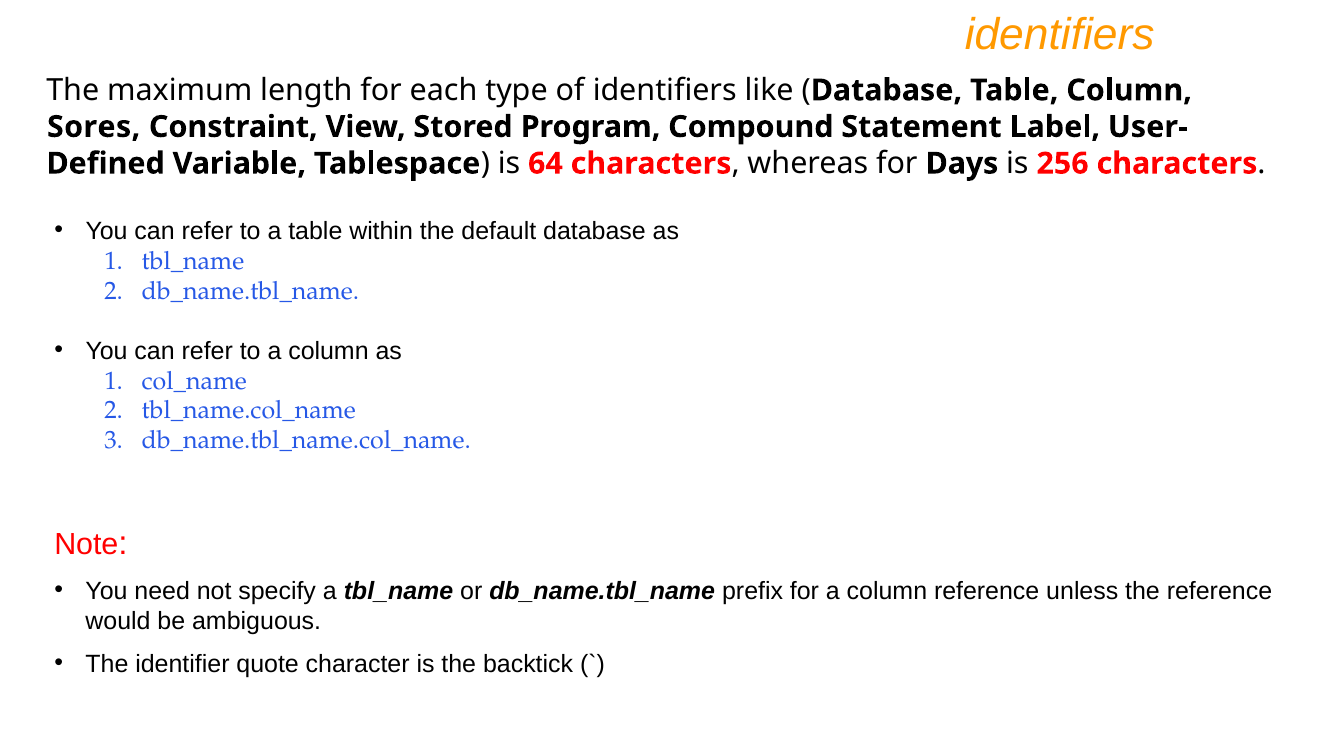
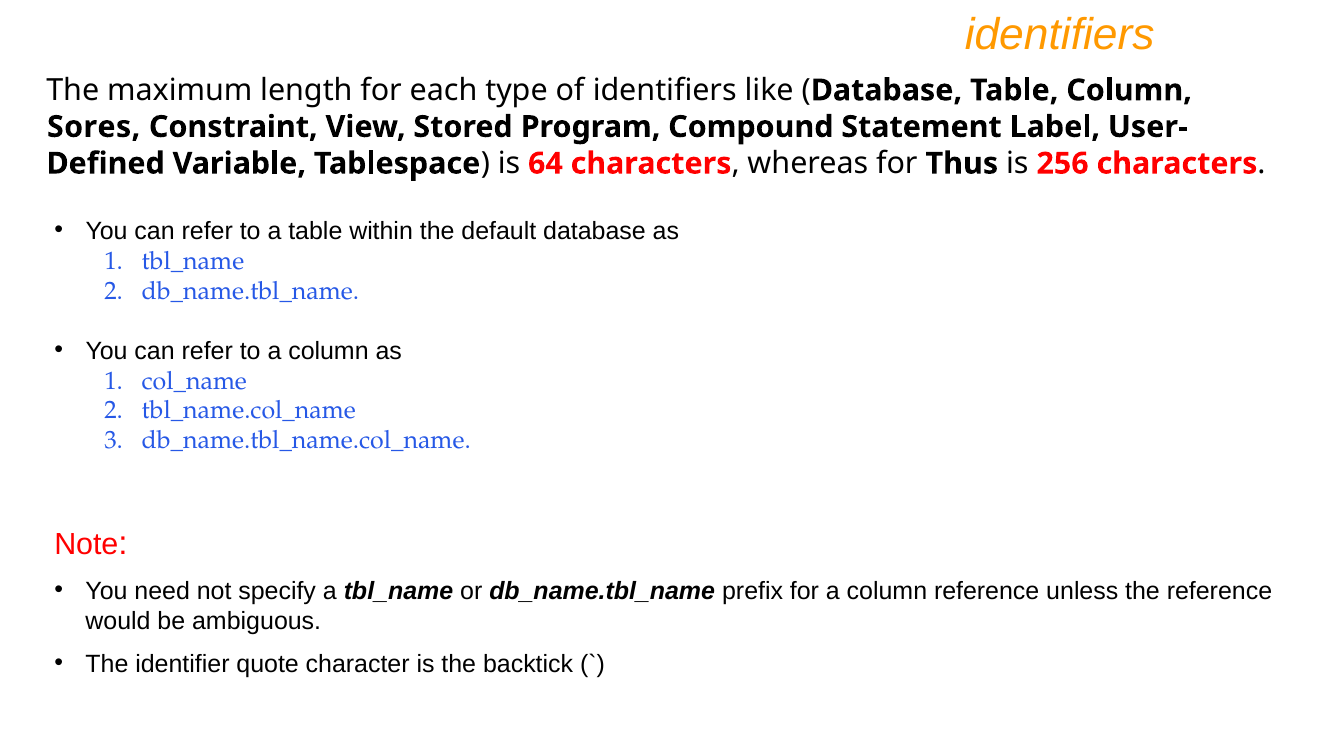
Days: Days -> Thus (962, 163)
